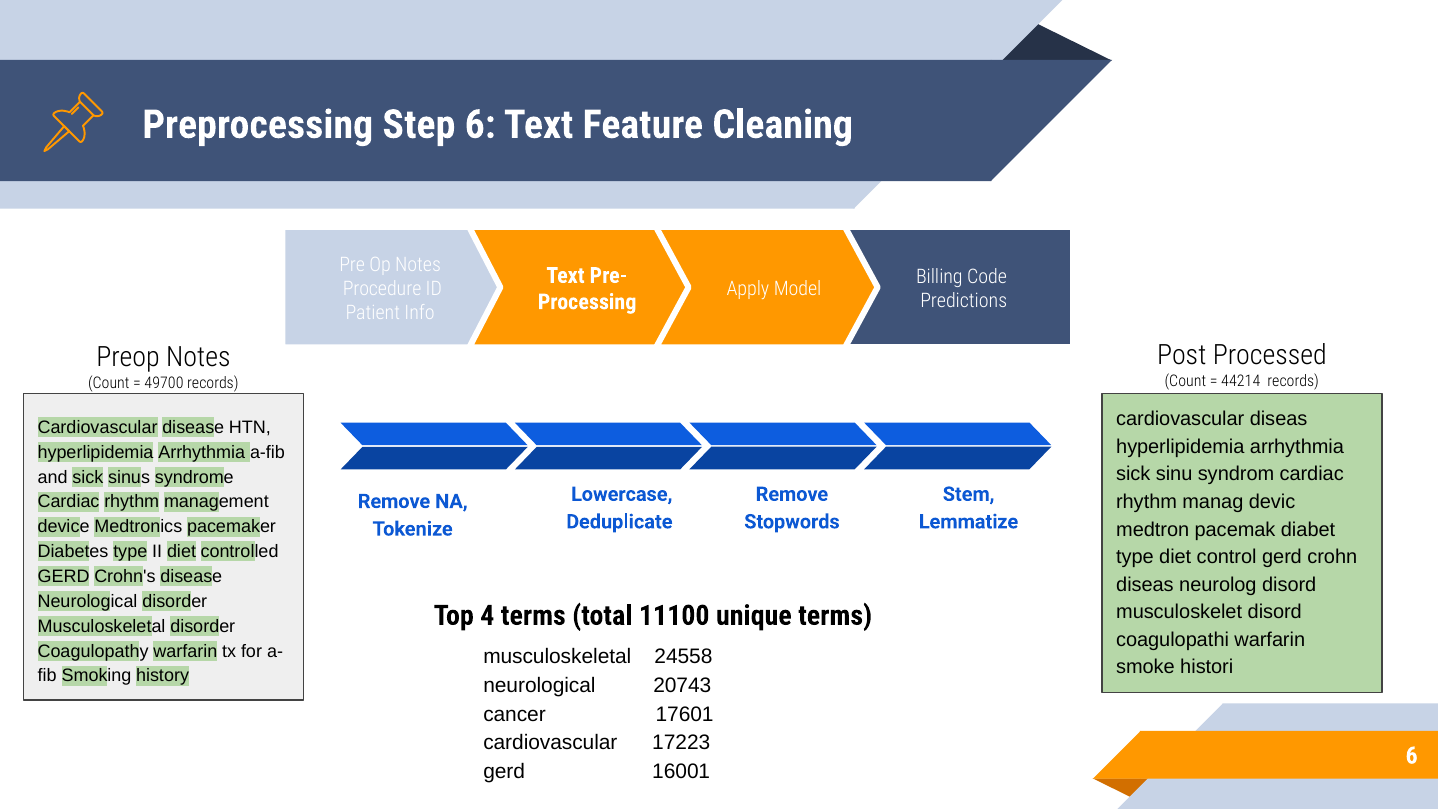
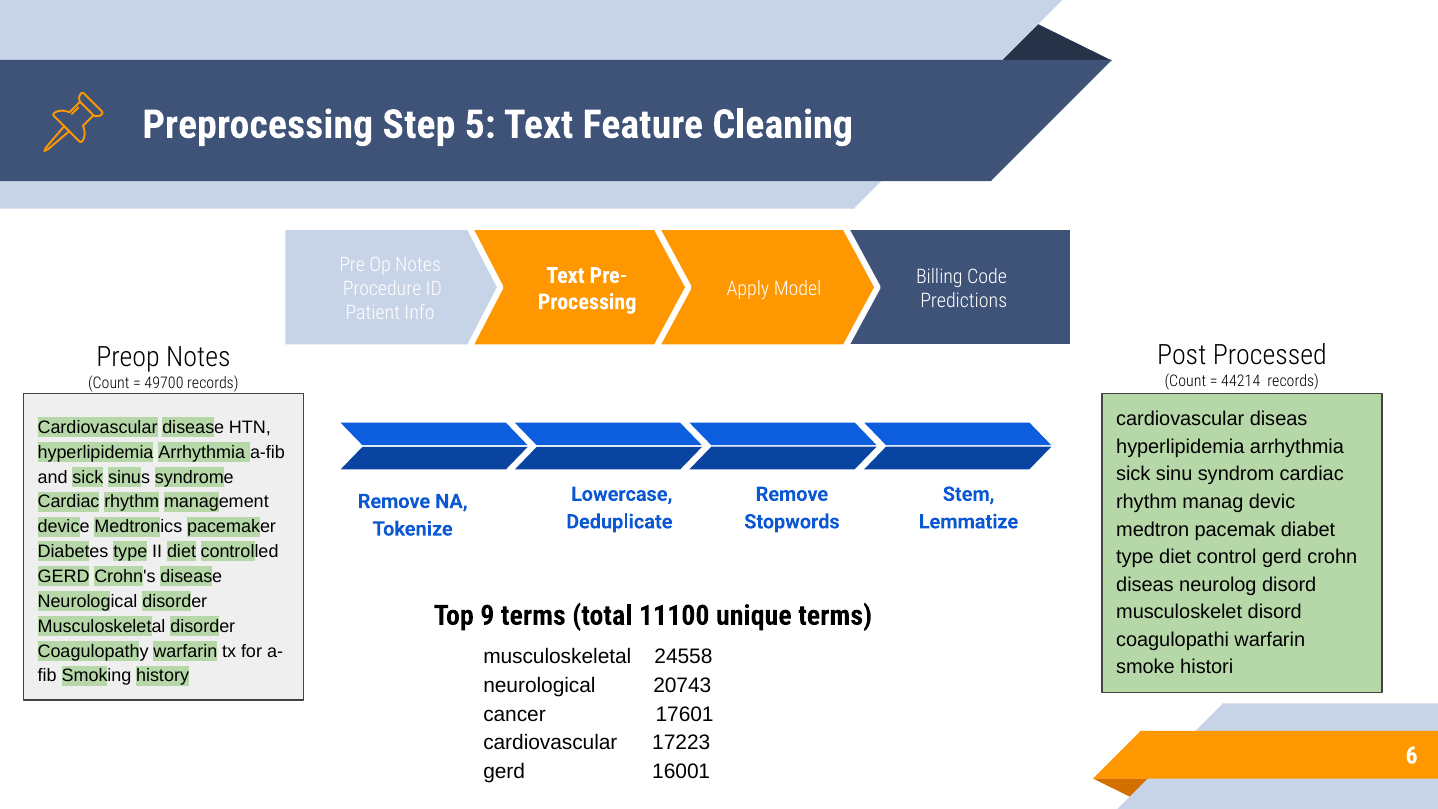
Step 6: 6 -> 5 (480, 125)
4: 4 -> 9 (487, 615)
